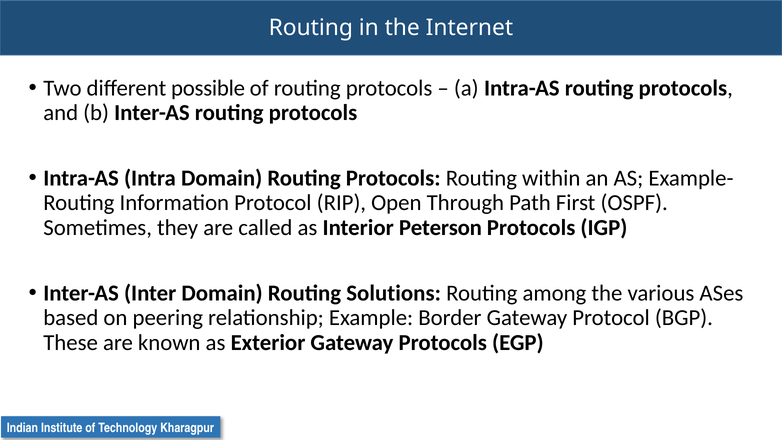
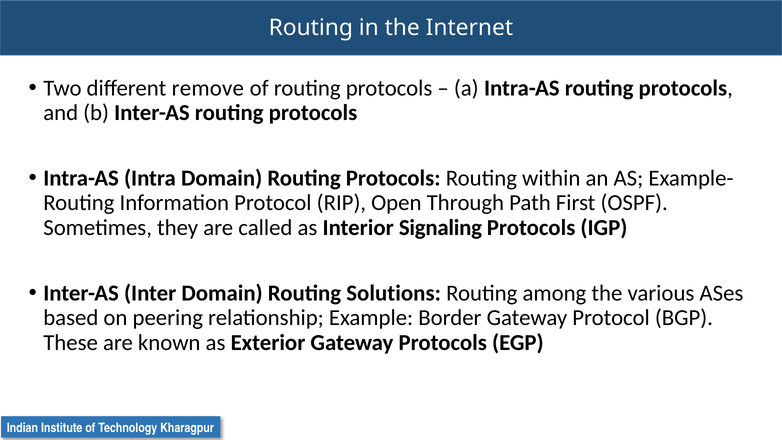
possible: possible -> remove (208, 88)
Peterson: Peterson -> Signaling (440, 228)
